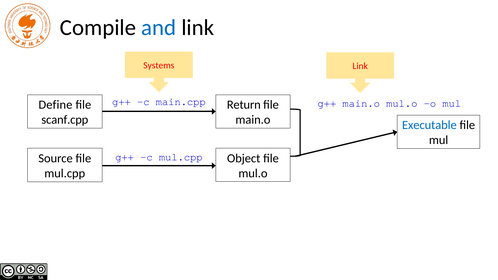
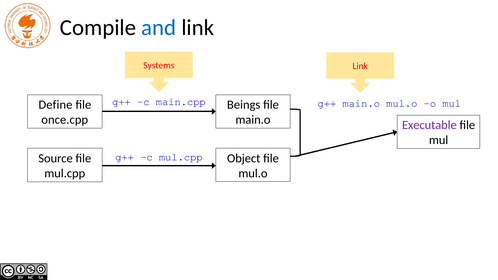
Return: Return -> Beings (244, 105)
scanf.cpp: scanf.cpp -> once.cpp (65, 120)
Executable colour: blue -> purple (429, 125)
